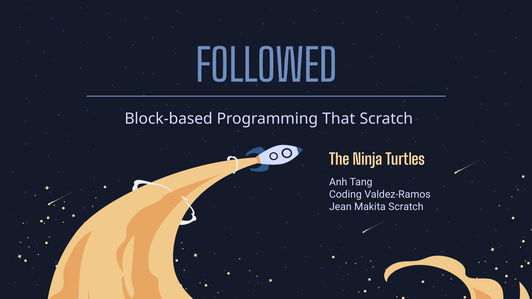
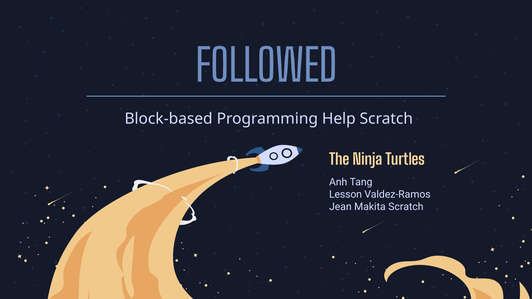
That: That -> Help (339, 119)
Coding: Coding -> Lesson (346, 195)
